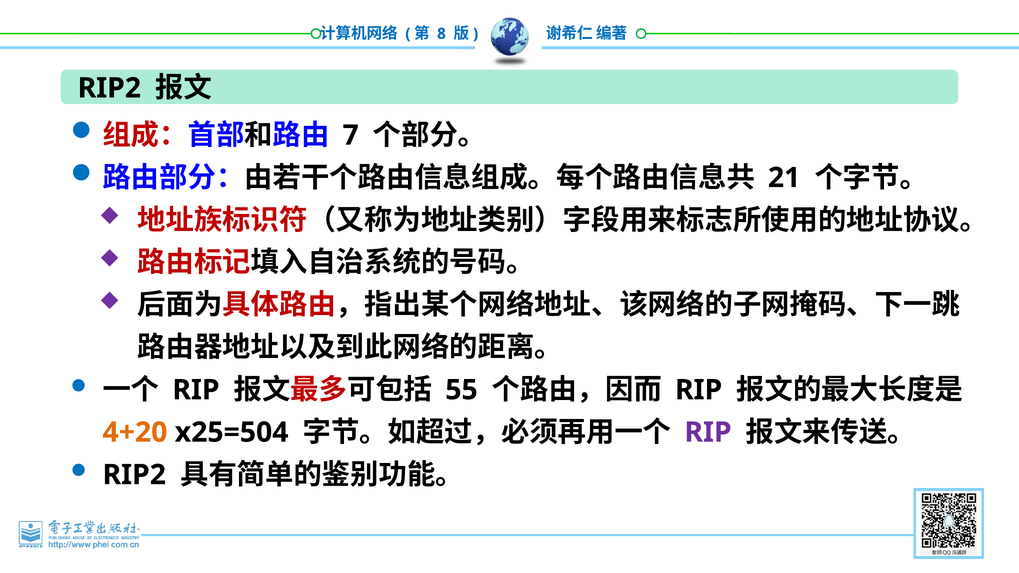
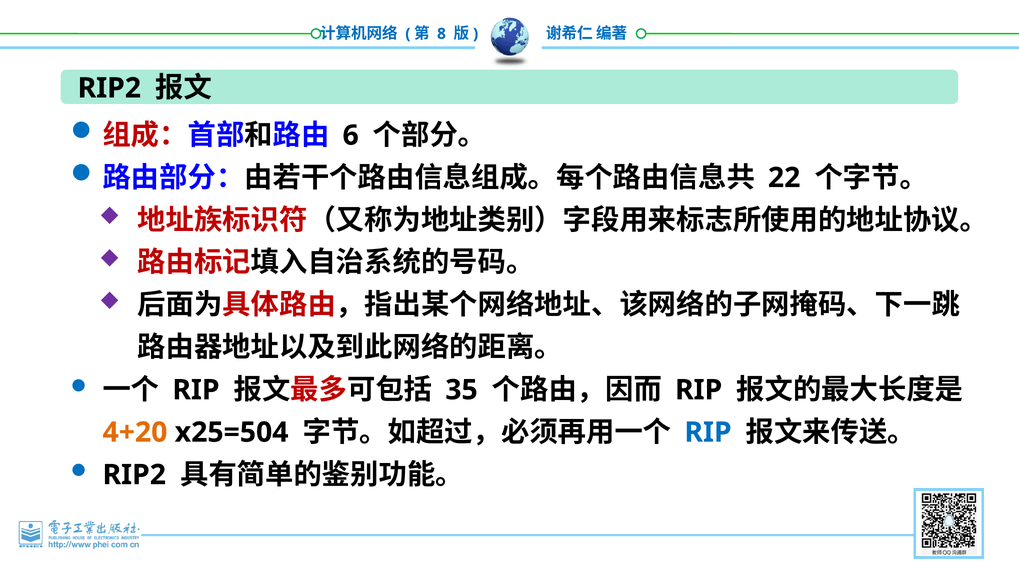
7: 7 -> 6 (351, 135)
21: 21 -> 22 (784, 178)
55: 55 -> 35 (461, 390)
RIP colour: purple -> blue (708, 433)
